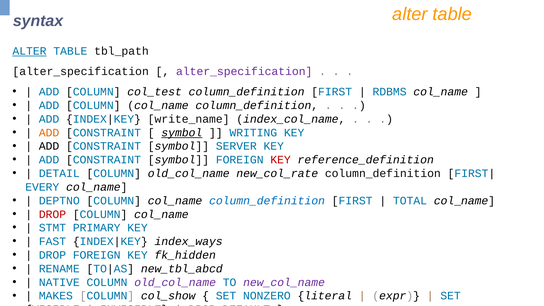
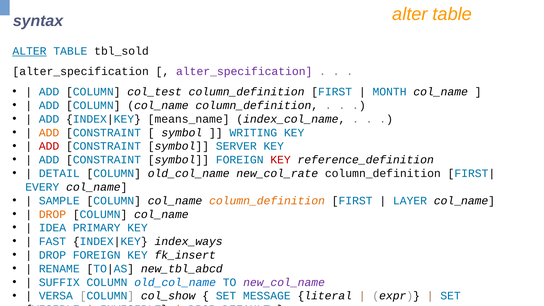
tbl_path: tbl_path -> tbl_sold (121, 51)
RDBMS: RDBMS -> MONTH (390, 92)
write_name: write_name -> means_name (189, 119)
symbol underline: present -> none (182, 133)
ADD colour: black -> red (49, 146)
DEPTNO: DEPTNO -> SAMPLE (59, 201)
column_definition colour: blue -> orange (267, 201)
TOTAL: TOTAL -> LAYER (410, 201)
DROP colour: red -> orange (52, 214)
STMT: STMT -> IDEA (52, 228)
fk_hidden: fk_hidden -> fk_insert (185, 255)
NATIVE: NATIVE -> SUFFIX (59, 282)
old_col_name colour: purple -> blue (175, 282)
MAKES: MAKES -> VERSA (56, 296)
NONZERO: NONZERO -> MESSAGE (267, 296)
